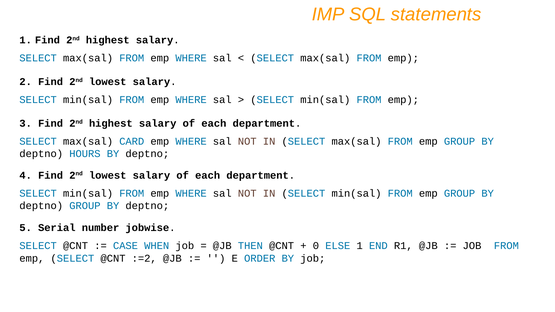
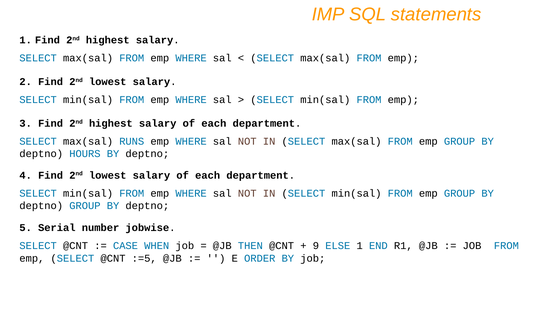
CARD: CARD -> RUNS (132, 141)
0: 0 -> 9 (316, 246)
:=2: :=2 -> :=5 (144, 258)
